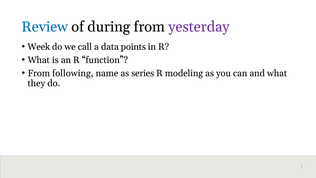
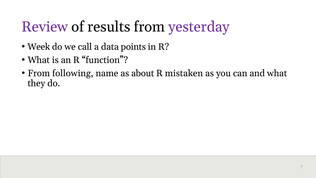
Review colour: blue -> purple (45, 27)
during: during -> results (109, 27)
series: series -> about (143, 73)
modeling: modeling -> mistaken (184, 73)
